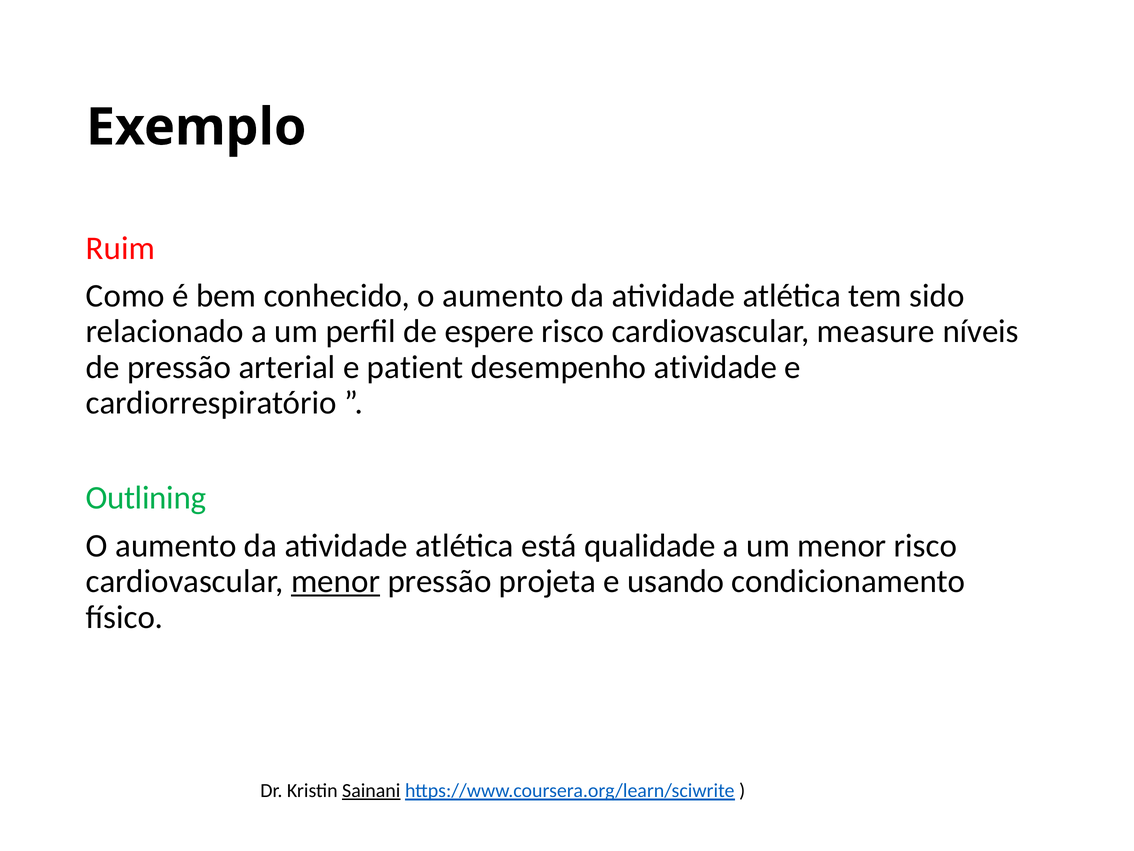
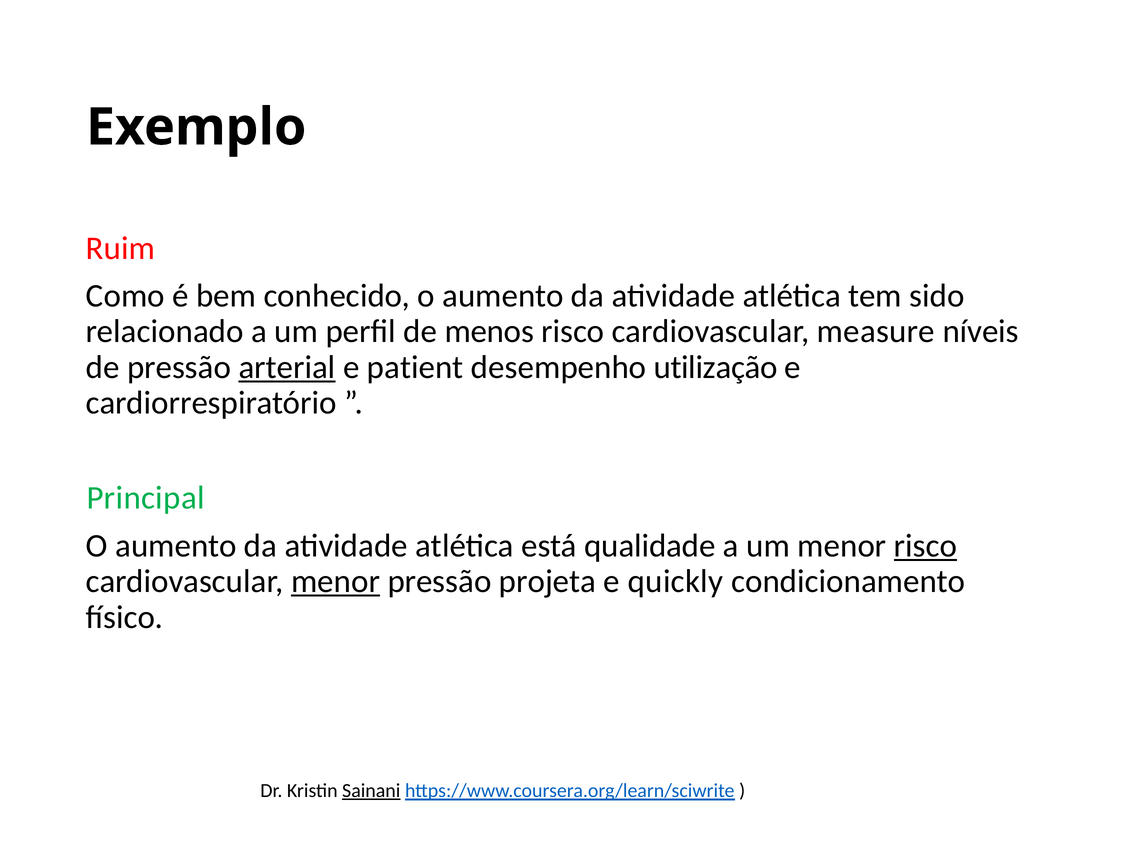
espere: espere -> menos (489, 331)
arterial underline: none -> present (287, 367)
desempenho atividade: atividade -> utilização (716, 367)
Outlining: Outlining -> Principal (146, 498)
risco underline: none -> present (926, 545)
usando: usando -> quickly (675, 581)
